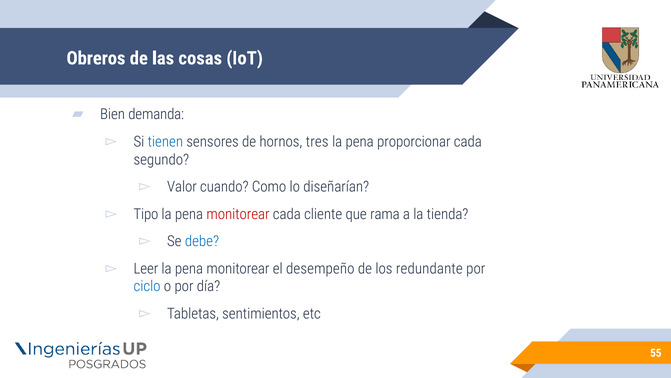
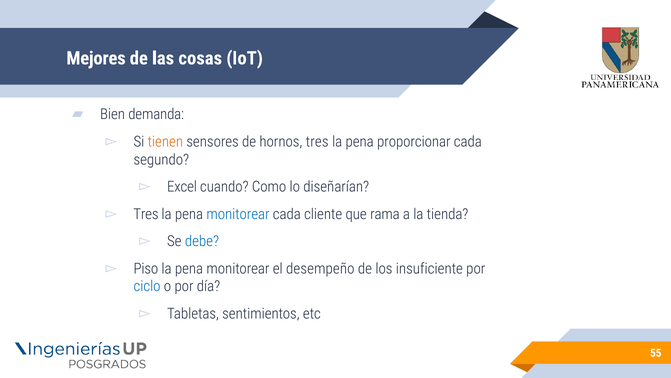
Obreros: Obreros -> Mejores (96, 58)
tienen colour: blue -> orange (165, 142)
Valor: Valor -> Excel (182, 187)
Tipo: Tipo -> Tres (146, 214)
monitorear colour: red -> blue (238, 214)
Leer: Leer -> Piso (146, 268)
redundante: redundante -> insuficiente (429, 268)
